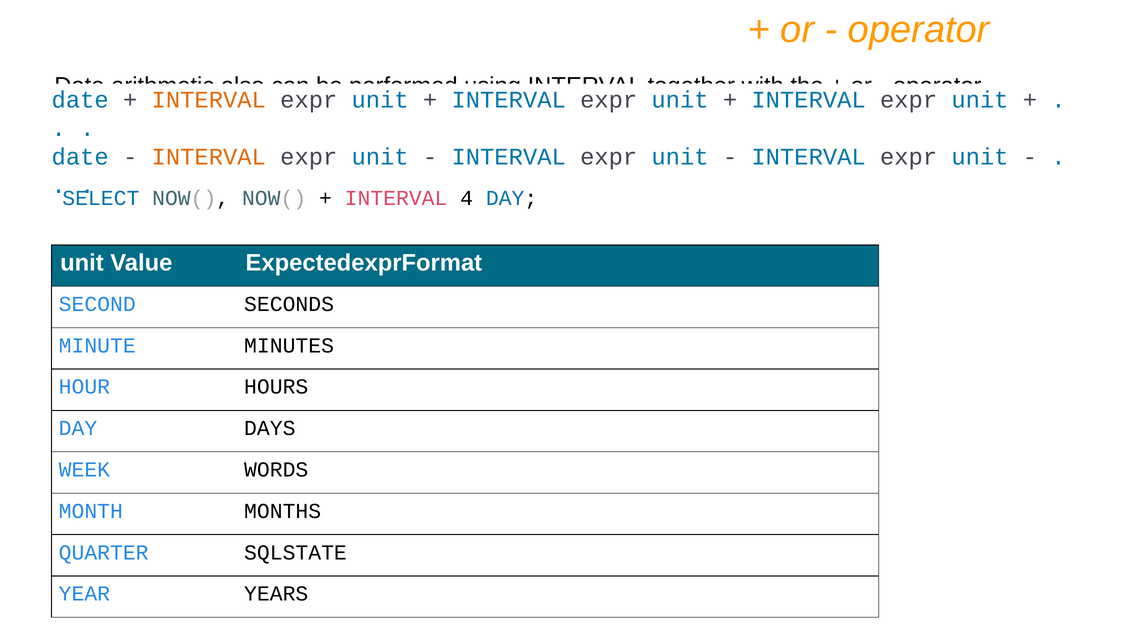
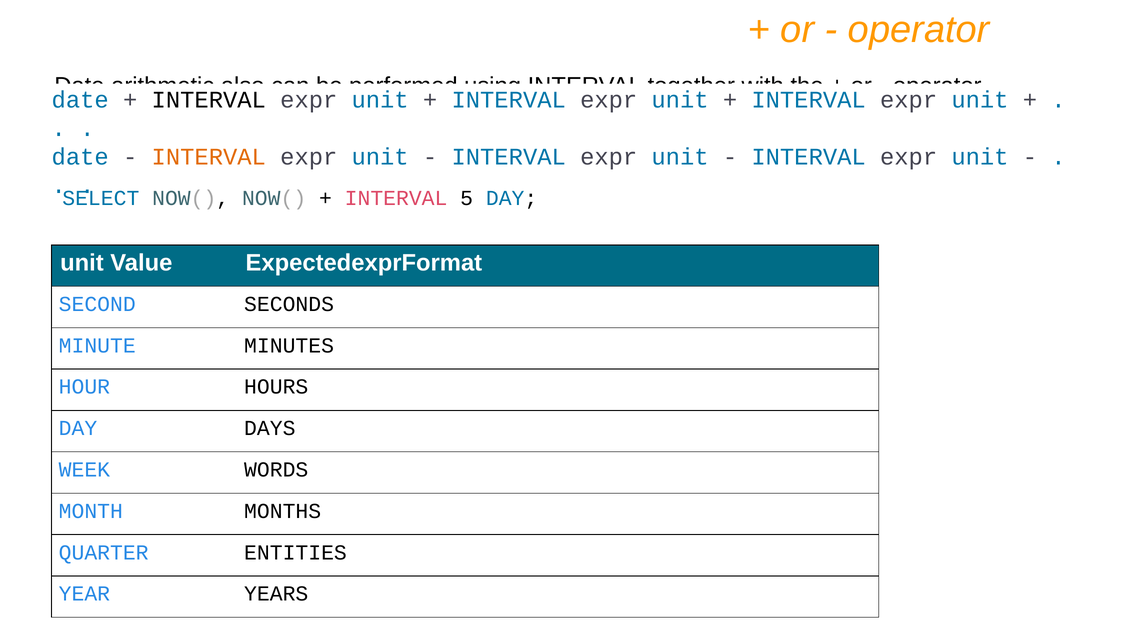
INTERVAL colour: orange -> black (209, 100)
4: 4 -> 5 (467, 198)
SQLSTATE: SQLSTATE -> ENTITIES (295, 552)
